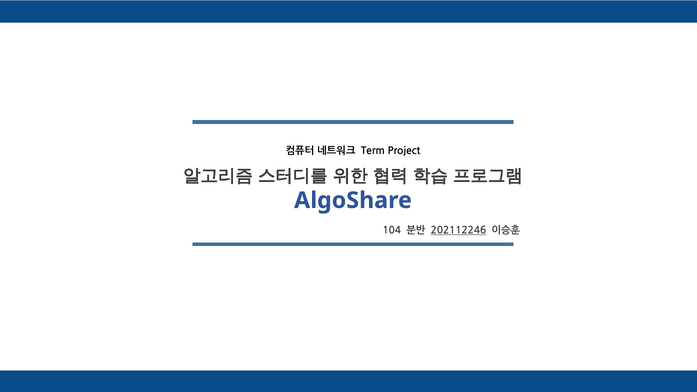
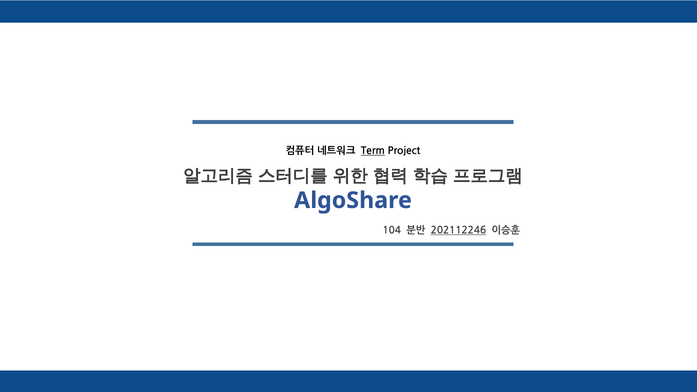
Term underline: none -> present (373, 151)
